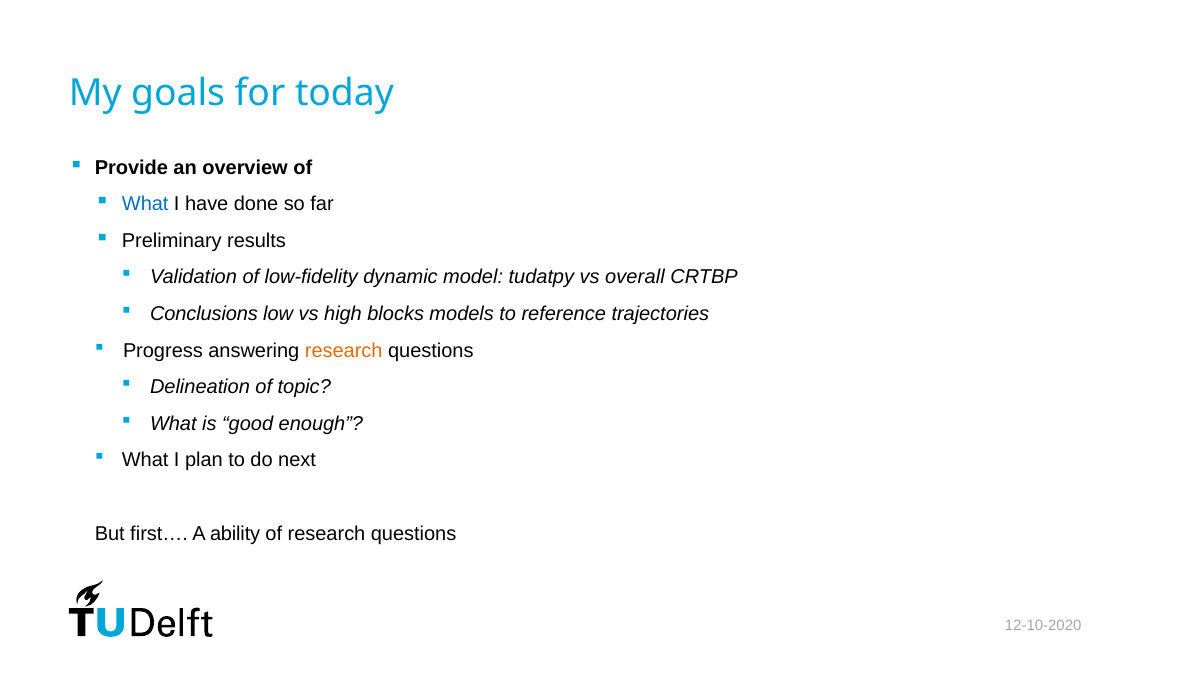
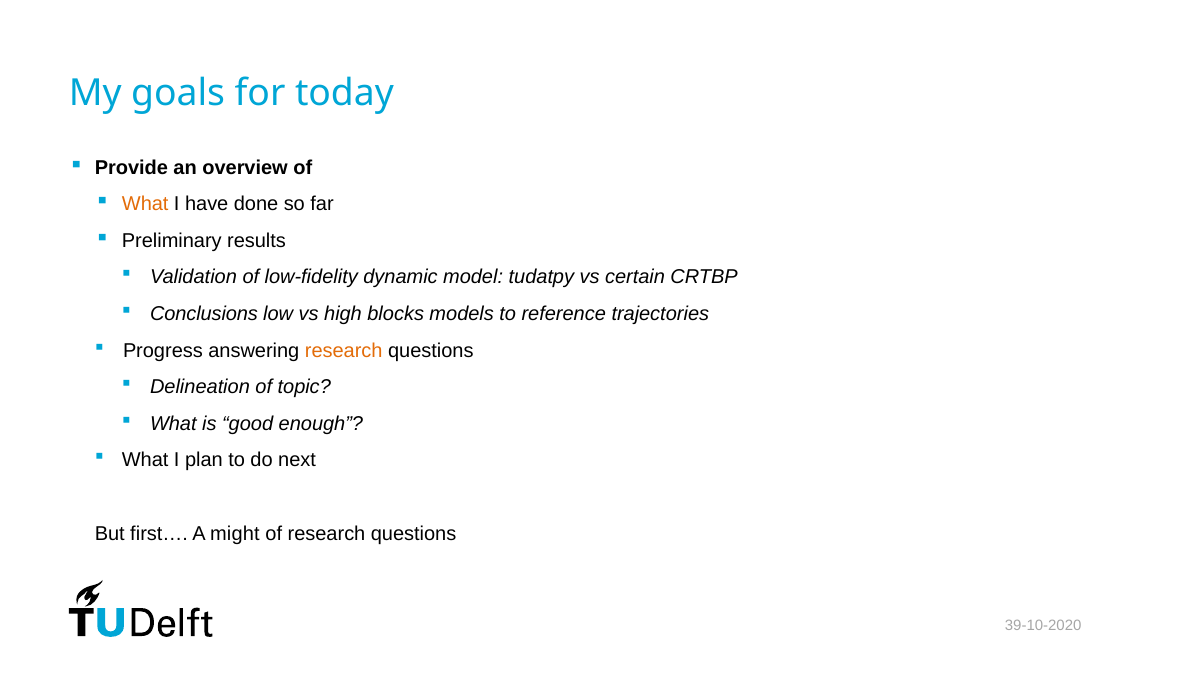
What colour: blue -> orange (145, 204)
overall: overall -> certain (635, 277)
ability: ability -> might (235, 534)
12-10-2020: 12-10-2020 -> 39-10-2020 (1043, 625)
